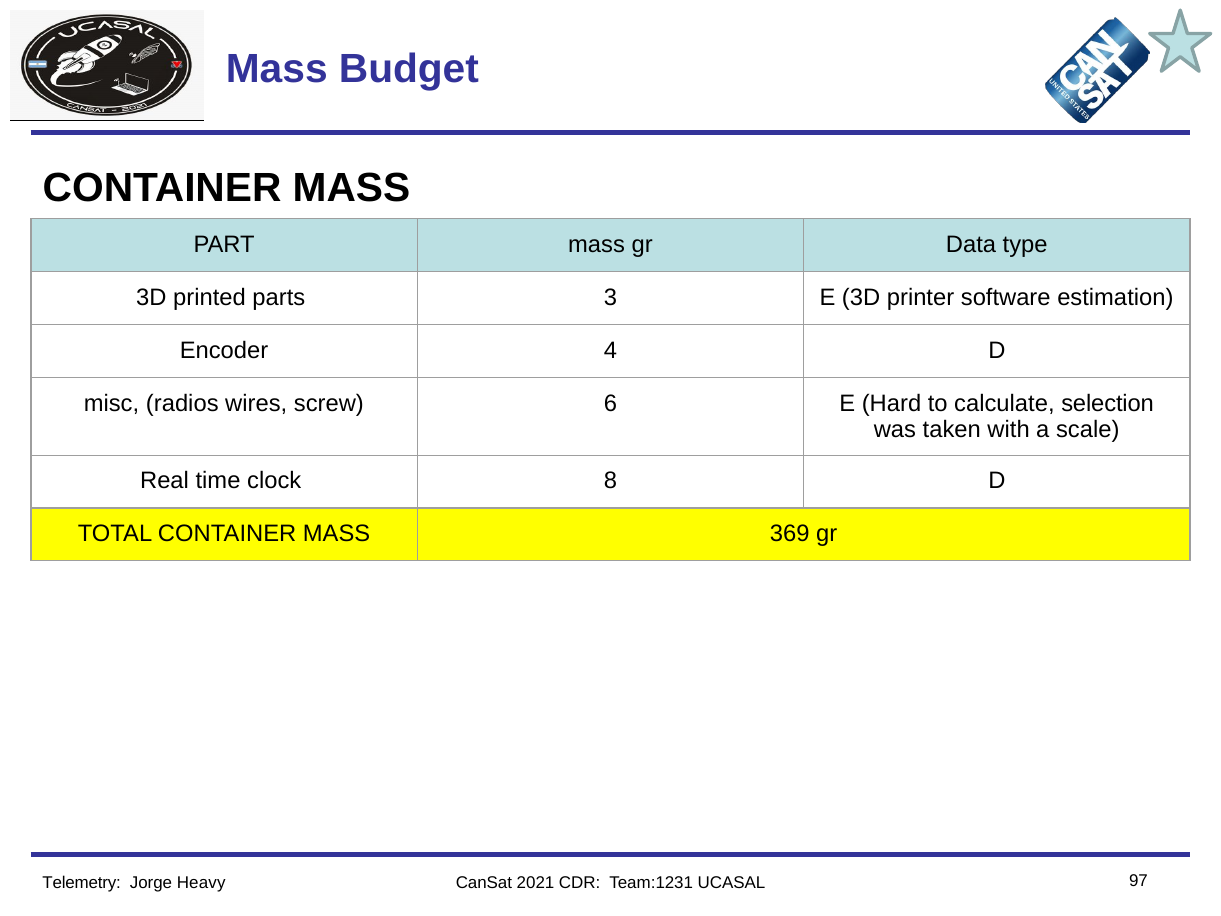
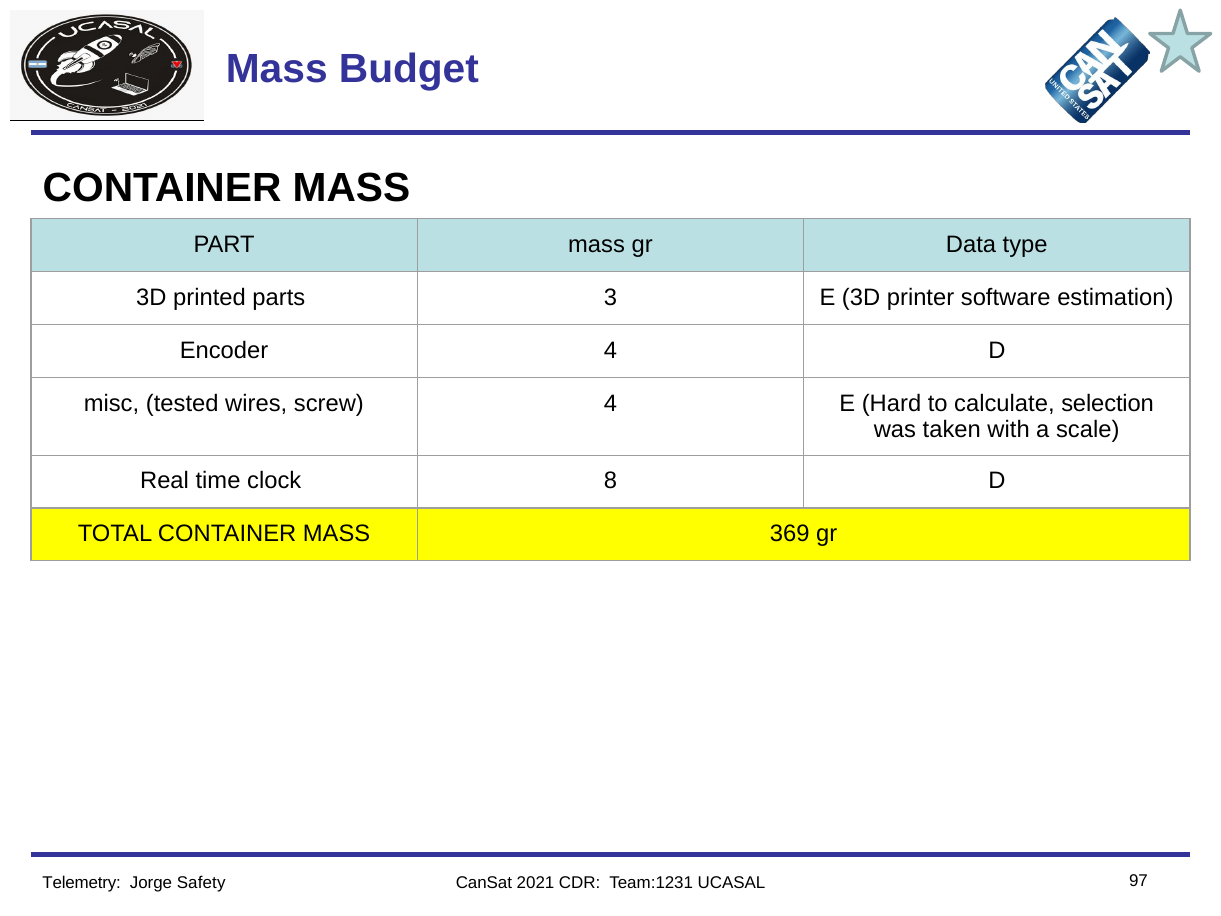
radios: radios -> tested (182, 403)
screw 6: 6 -> 4 (610, 403)
Heavy: Heavy -> Safety (201, 882)
